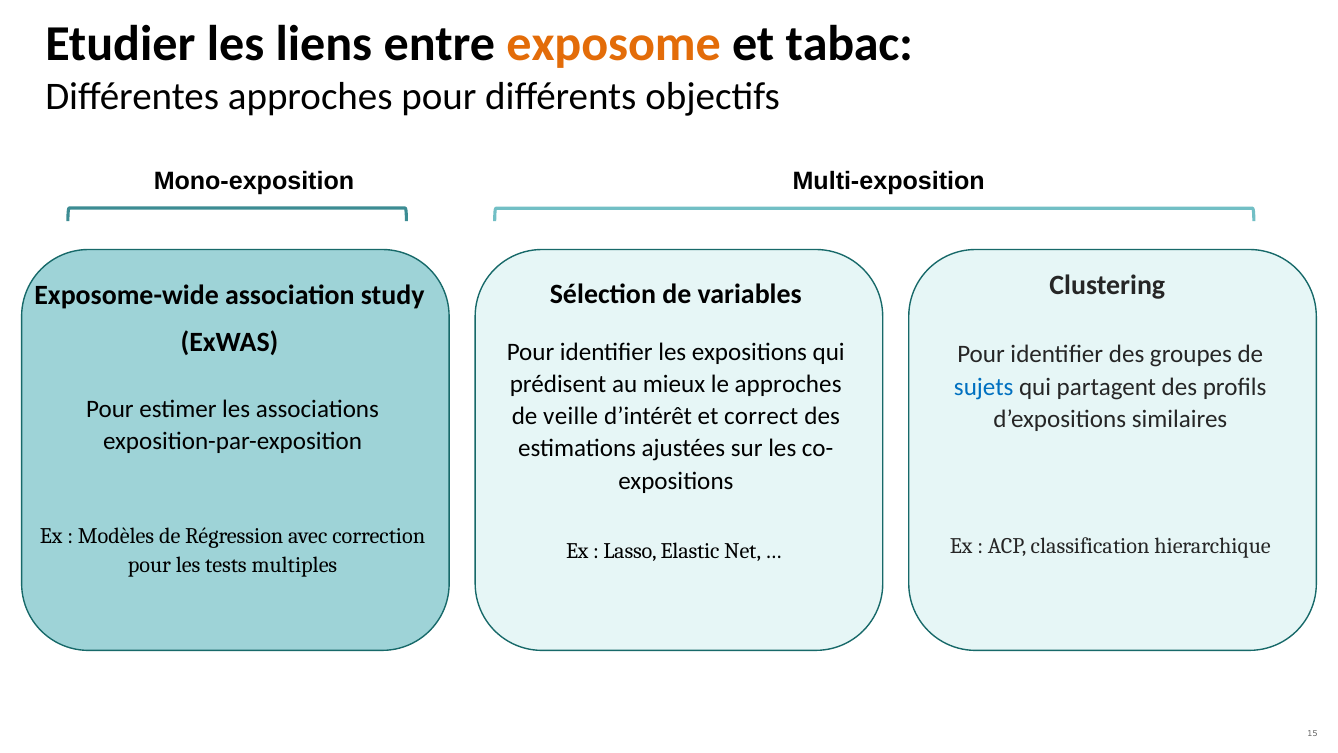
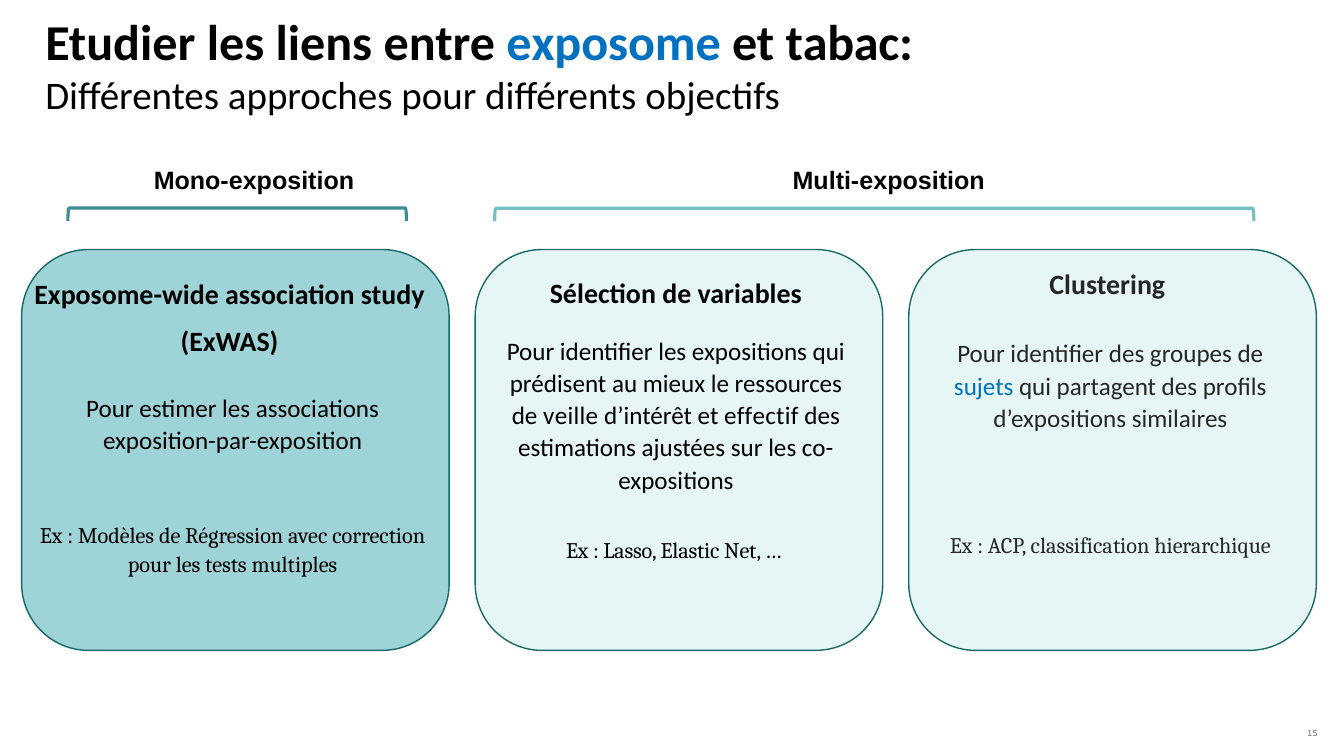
exposome colour: orange -> blue (614, 44)
le approches: approches -> ressources (788, 384)
correct: correct -> effectif (761, 416)
